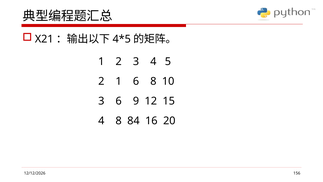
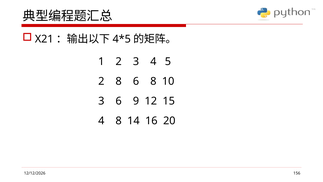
2 1: 1 -> 8 (119, 81)
84: 84 -> 14 (133, 121)
